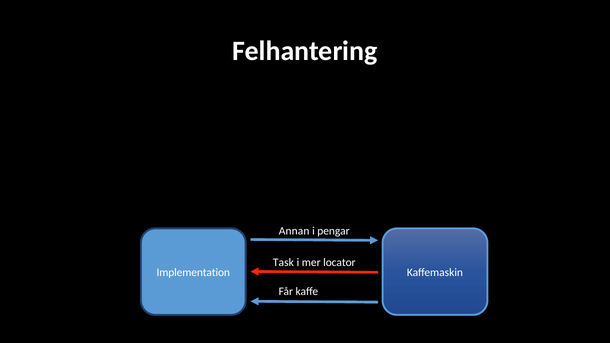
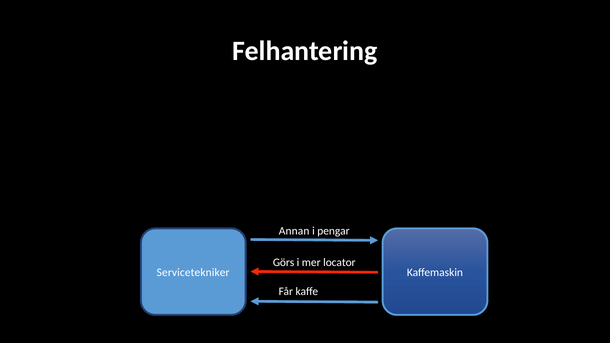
Task: Task -> Görs (284, 262)
Implementation: Implementation -> Servicetekniker (193, 273)
